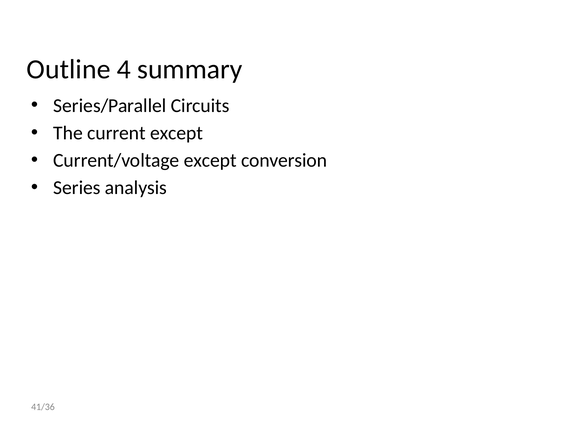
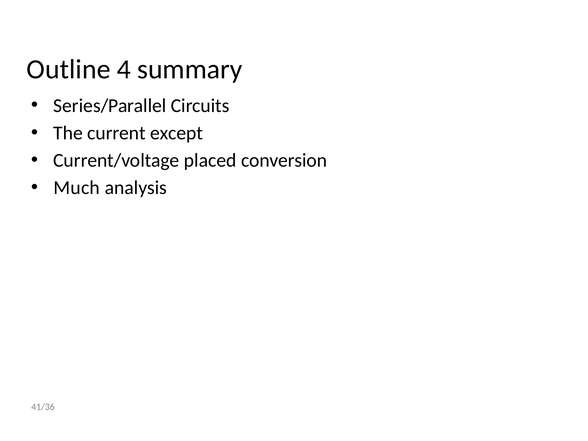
Current/voltage except: except -> placed (210, 160)
Series: Series -> Much (77, 188)
